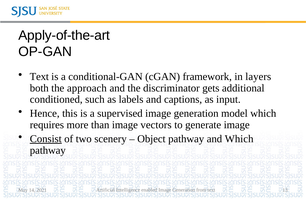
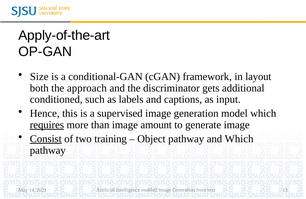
Text: Text -> Size (39, 76)
layers: layers -> layout (258, 76)
requires underline: none -> present (47, 125)
vectors: vectors -> amount (156, 125)
scenery: scenery -> training (111, 139)
